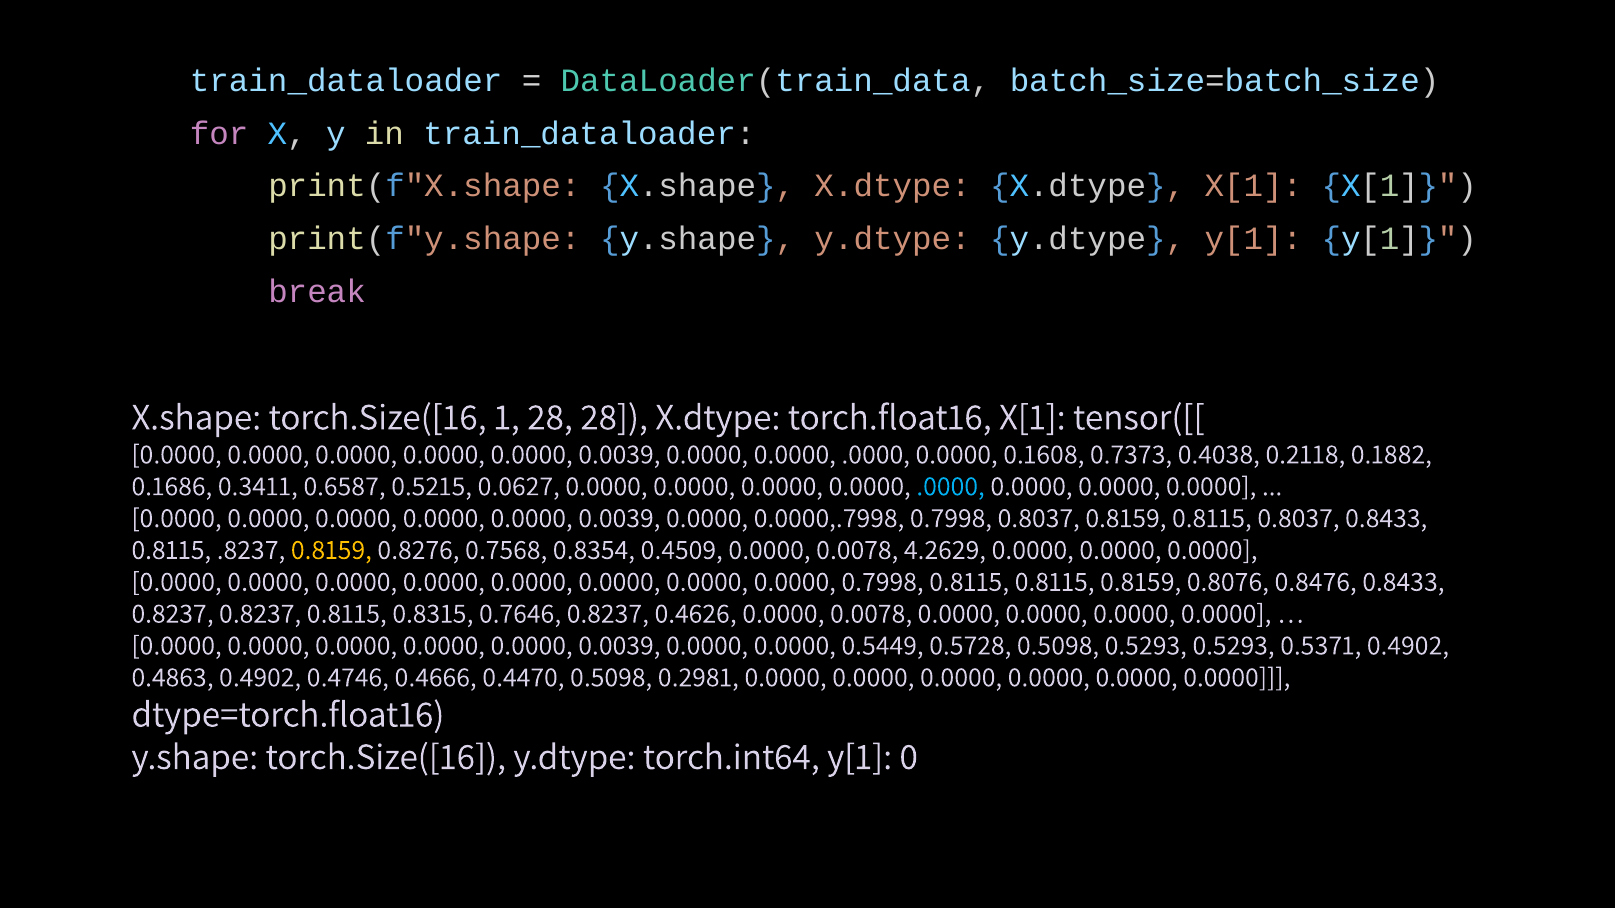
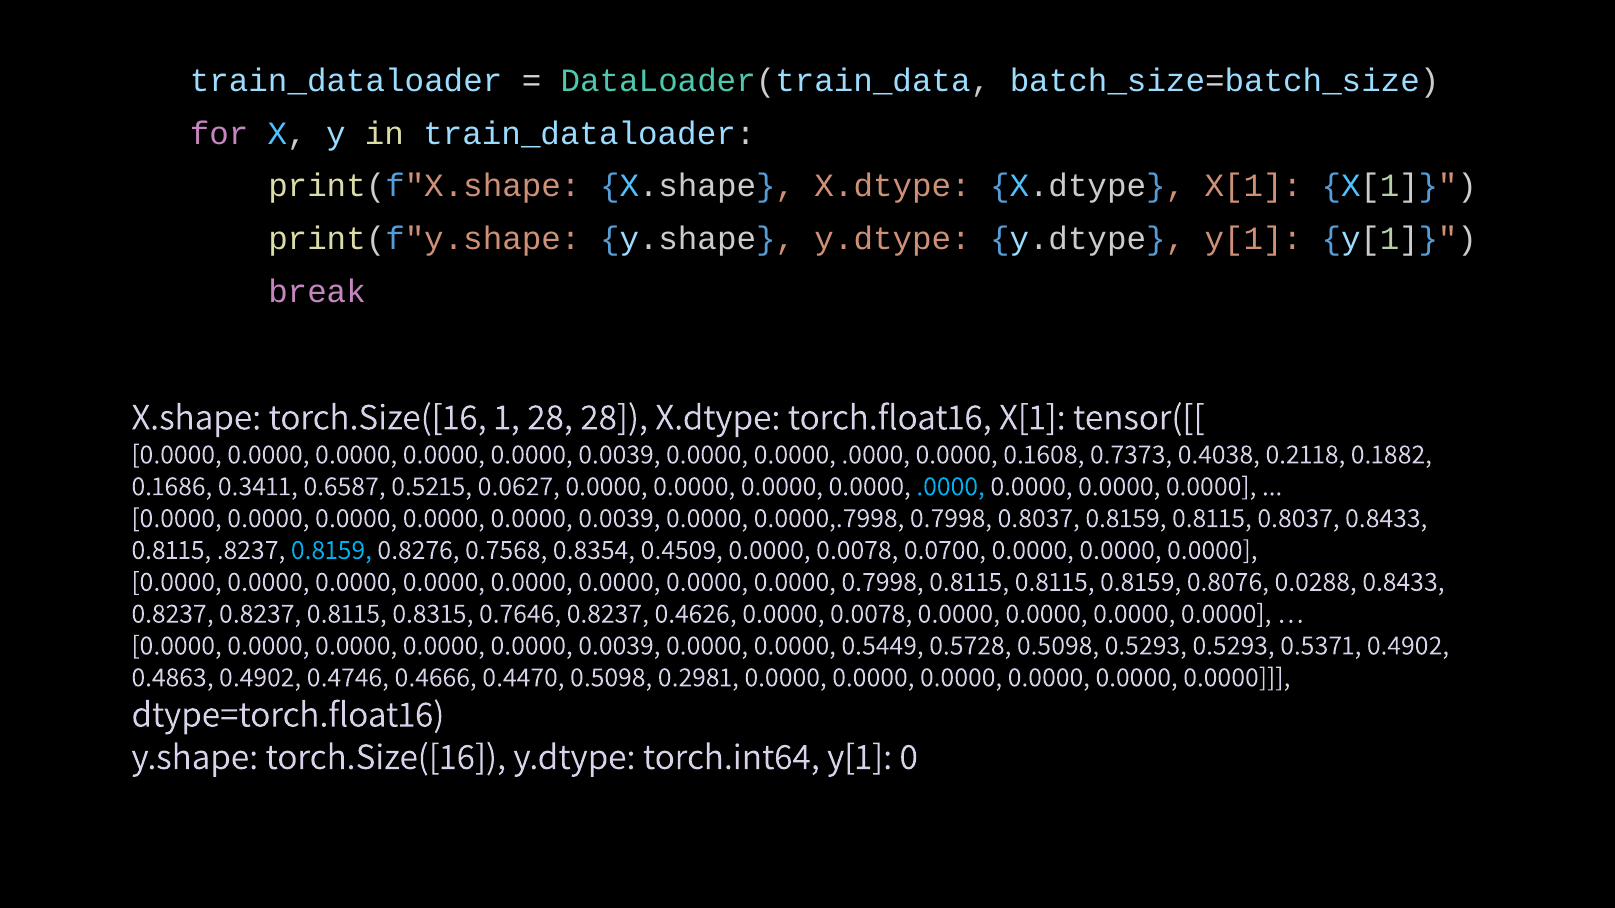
0.8159 colour: yellow -> light blue (331, 550)
4.2629: 4.2629 -> 0.0700 (945, 550)
0.8476: 0.8476 -> 0.0288 (1316, 582)
